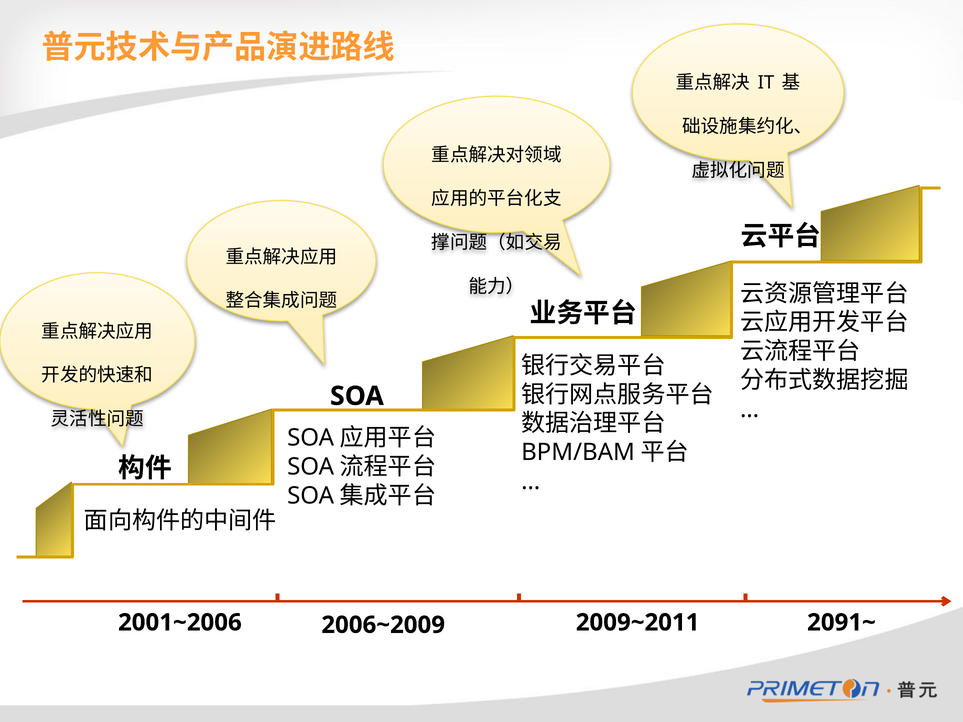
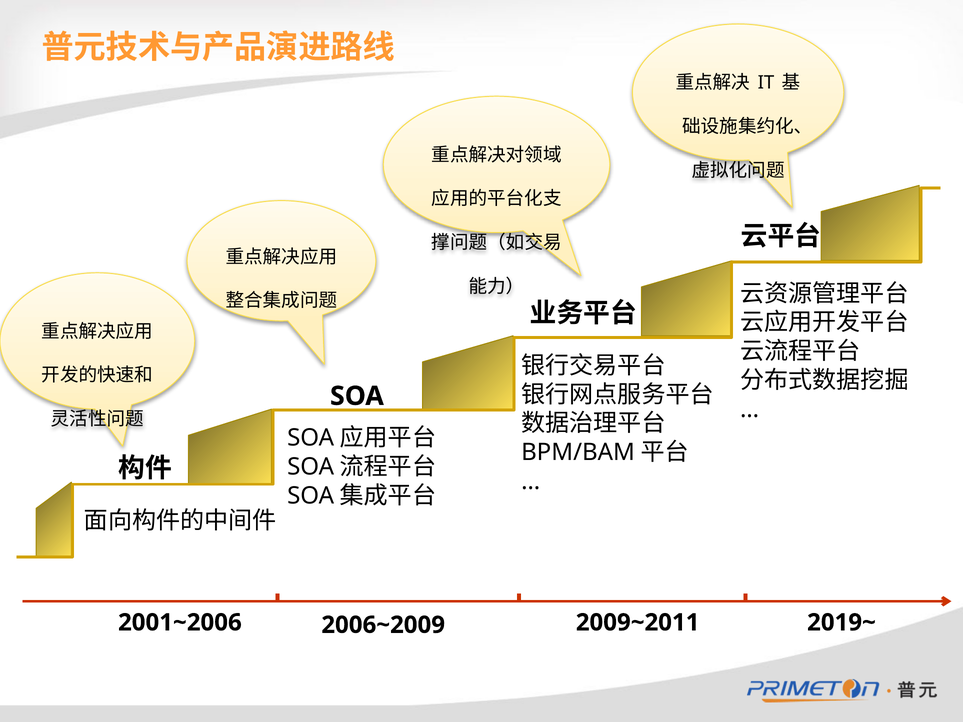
2091~: 2091~ -> 2019~ (841, 623)
